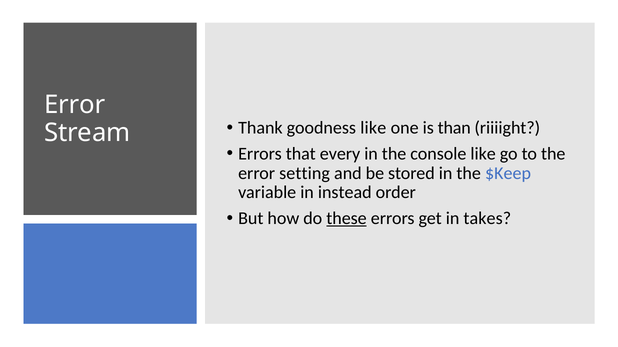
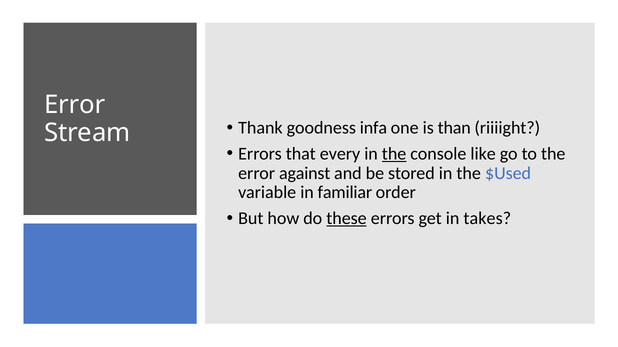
goodness like: like -> infa (373, 128)
the underline: none -> present (394, 154)
setting: setting -> against (305, 173)
$Keep: $Keep -> $Used (508, 173)
instead: instead -> familiar (345, 193)
